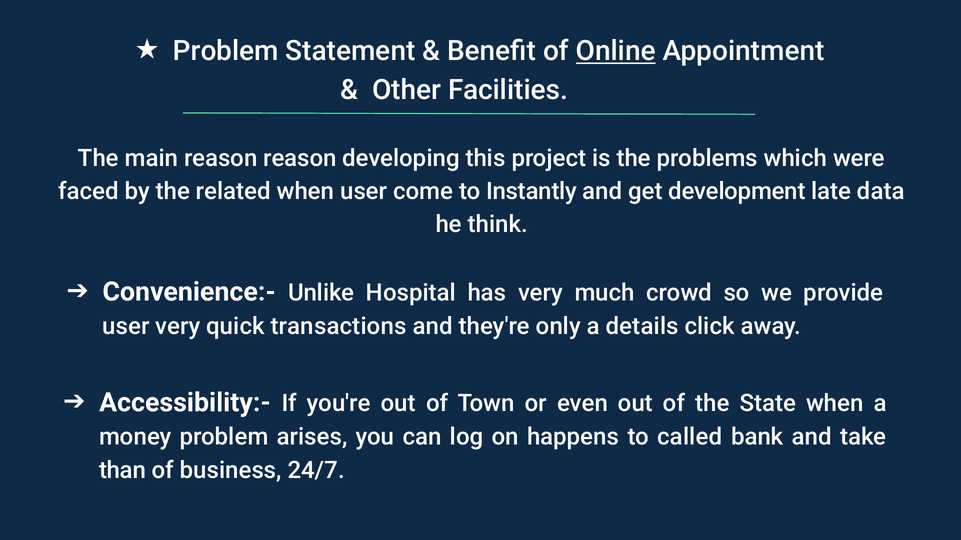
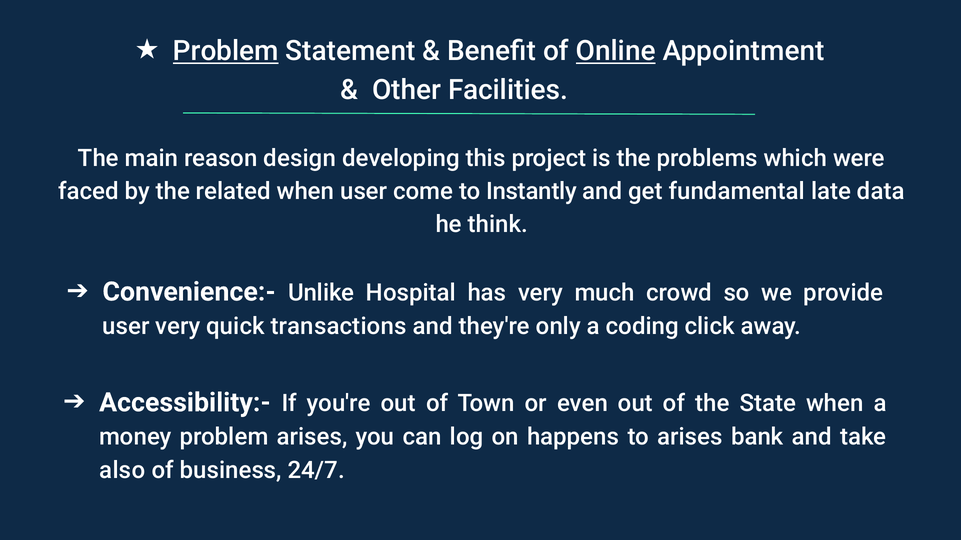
Problem underline: none -> present (226, 51)
reason reason: reason -> design (300, 158)
development: development -> fundamental (737, 192)
details: details -> coding (642, 327)
to called: called -> arises (690, 437)
than: than -> also (122, 471)
